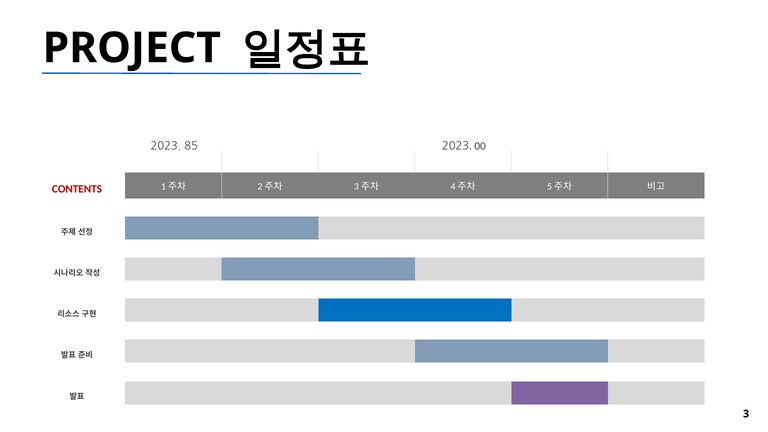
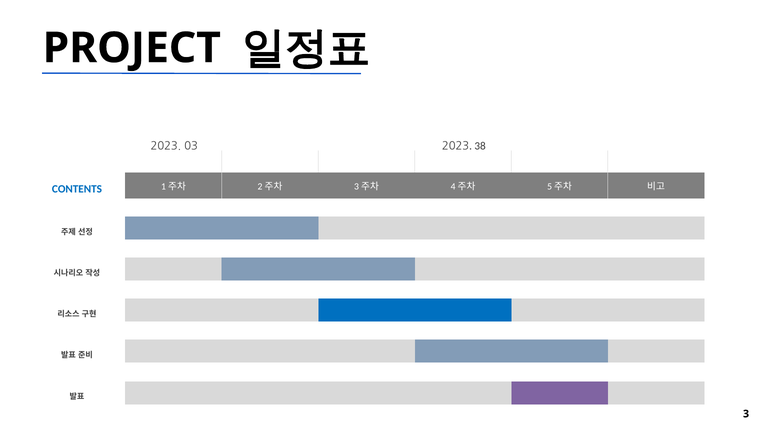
85: 85 -> 03 (191, 146)
00: 00 -> 38 (480, 146)
CONTENTS colour: red -> blue (77, 189)
